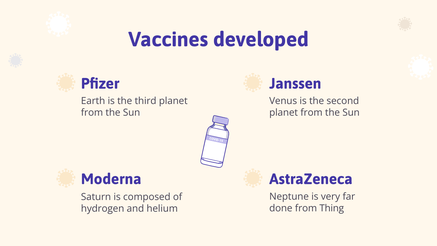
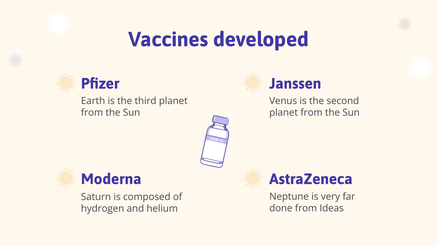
Thing: Thing -> Ideas (332, 208)
